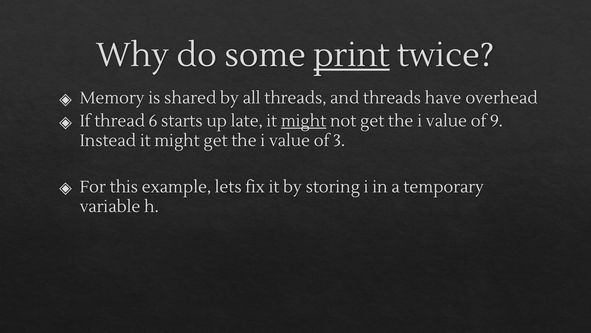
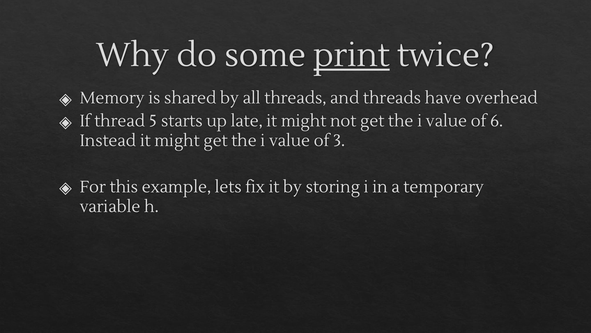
6: 6 -> 5 (153, 121)
might underline: present -> none (304, 121)
9: 9 -> 6 (497, 121)
